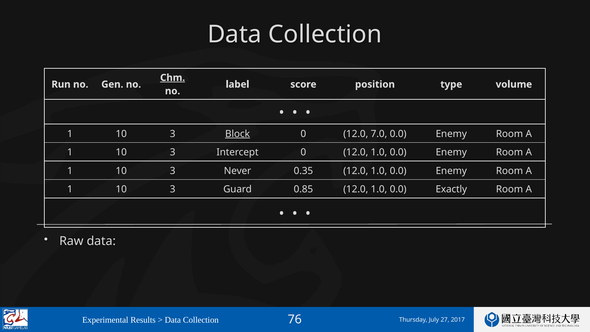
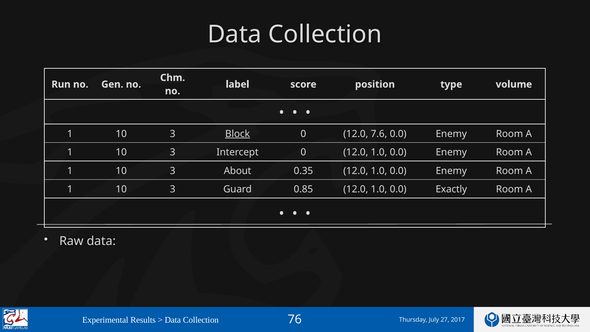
Chm underline: present -> none (173, 78)
7.0: 7.0 -> 7.6 (379, 134)
Never: Never -> About (238, 171)
